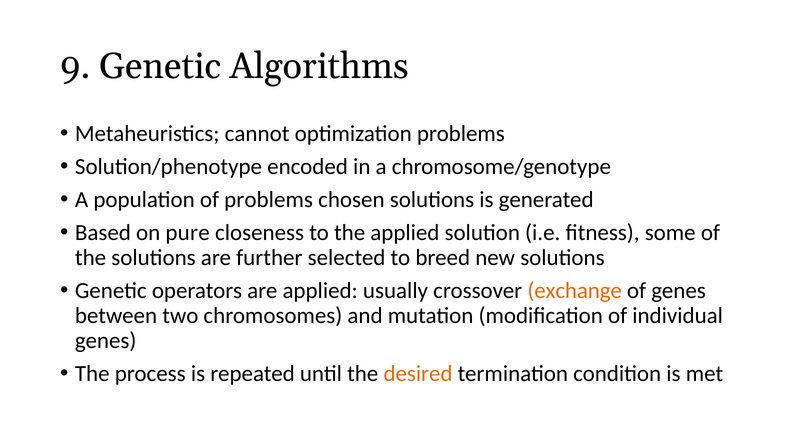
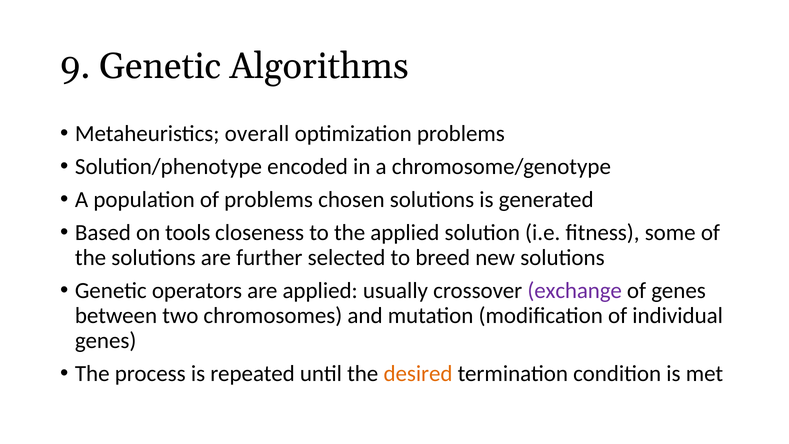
cannot: cannot -> overall (257, 133)
pure: pure -> tools (188, 233)
exchange colour: orange -> purple (575, 291)
